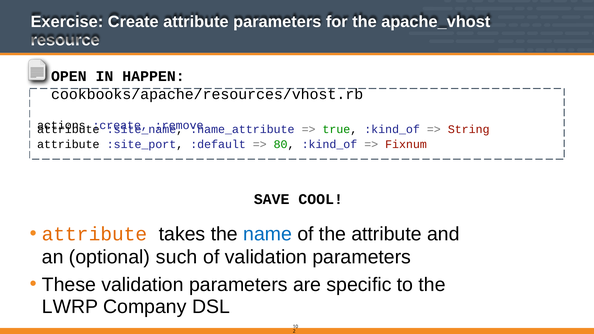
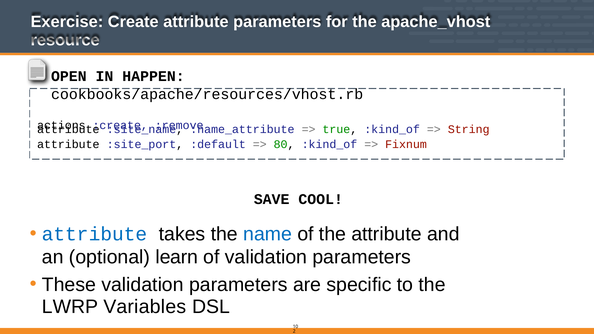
attribute colour: orange -> blue (95, 234)
such: such -> learn (177, 257)
Company: Company -> Variables (145, 307)
